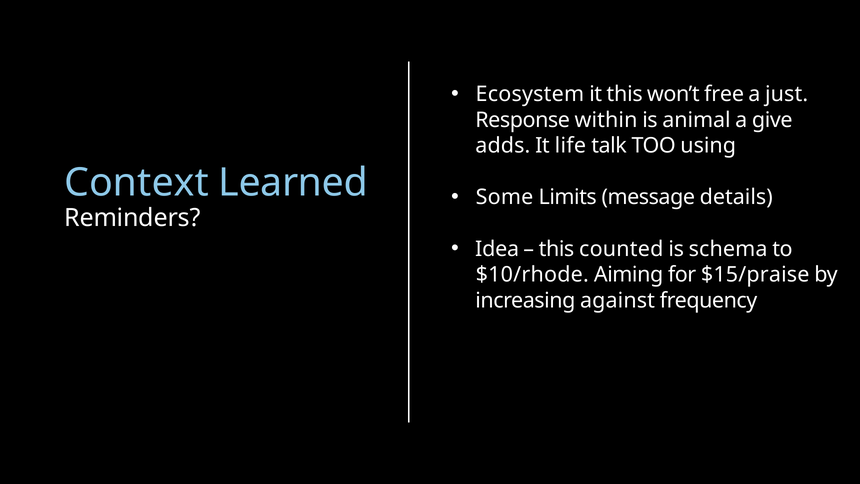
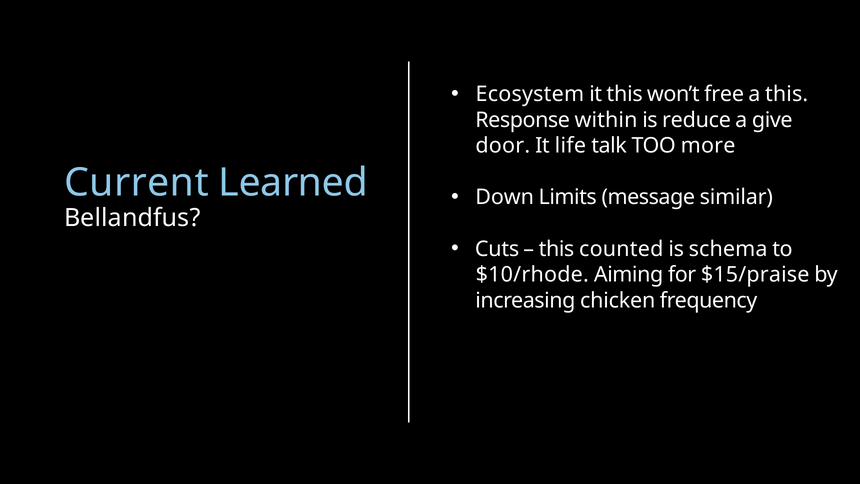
a just: just -> this (787, 94)
animal: animal -> reduce (697, 120)
adds: adds -> door (503, 146)
using: using -> more (708, 146)
Context: Context -> Current (136, 183)
Some: Some -> Down (505, 197)
details: details -> similar (736, 197)
Reminders: Reminders -> Bellandfus (132, 218)
Idea: Idea -> Cuts (497, 249)
against: against -> chicken (618, 300)
